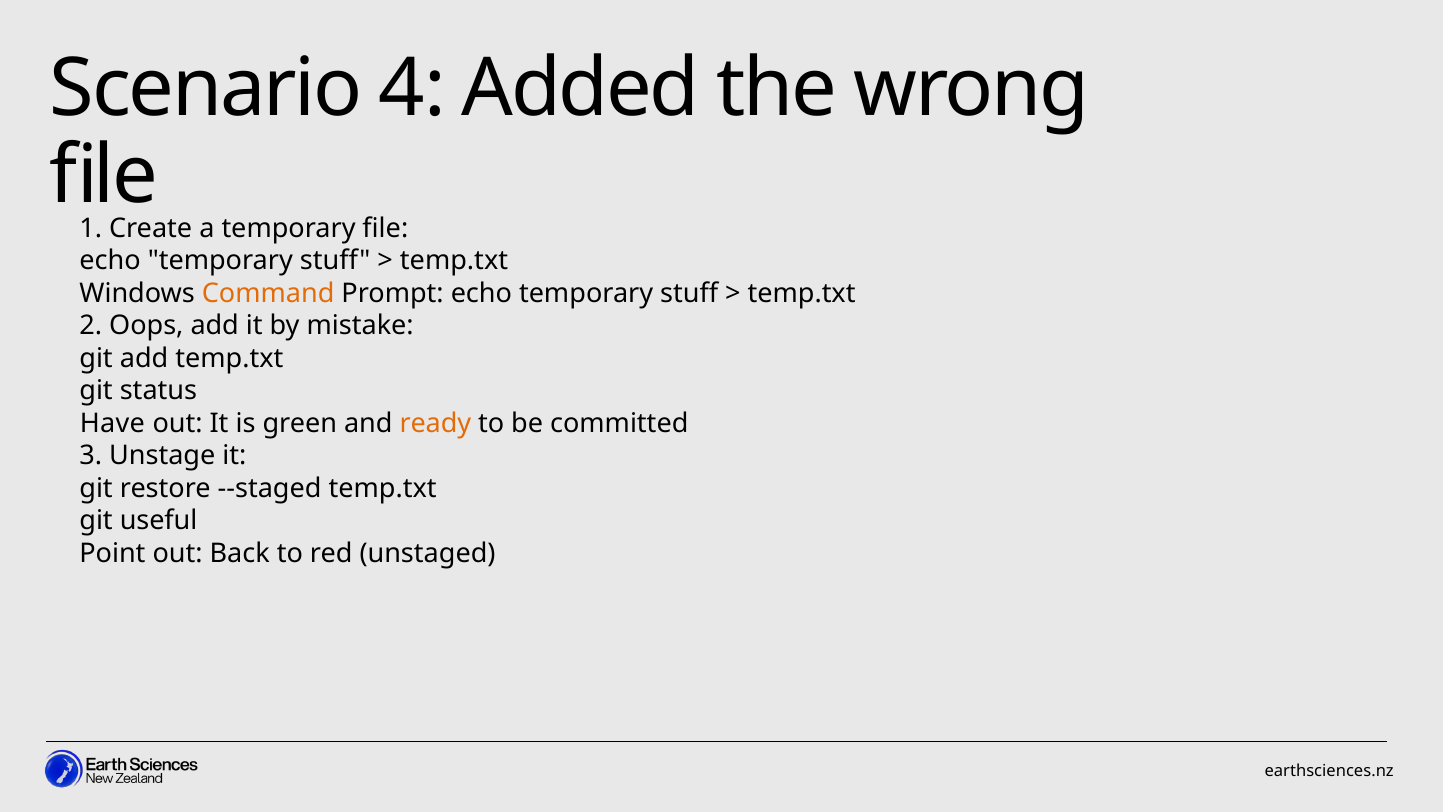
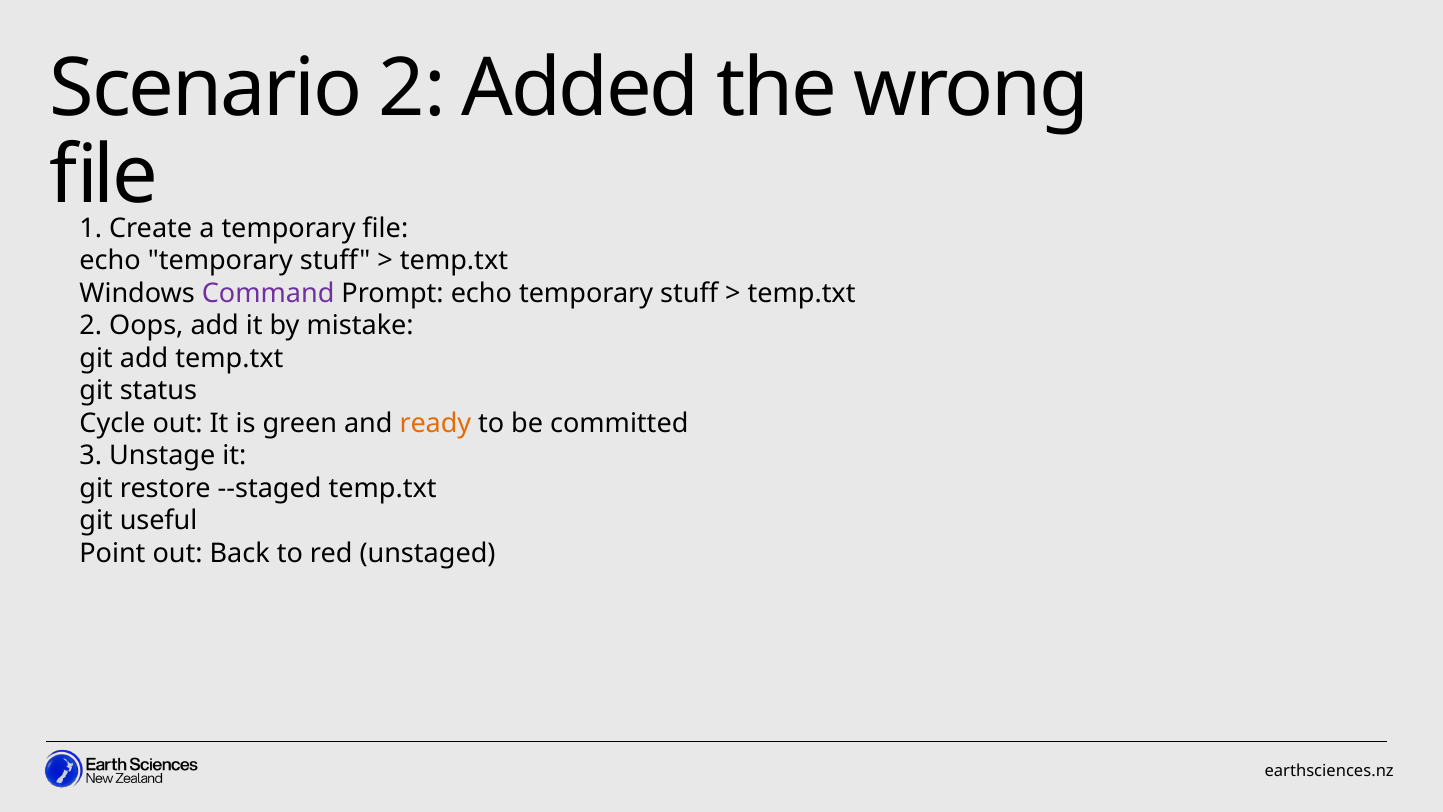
Scenario 4: 4 -> 2 (412, 88)
Command colour: orange -> purple (268, 293)
Have: Have -> Cycle (112, 423)
